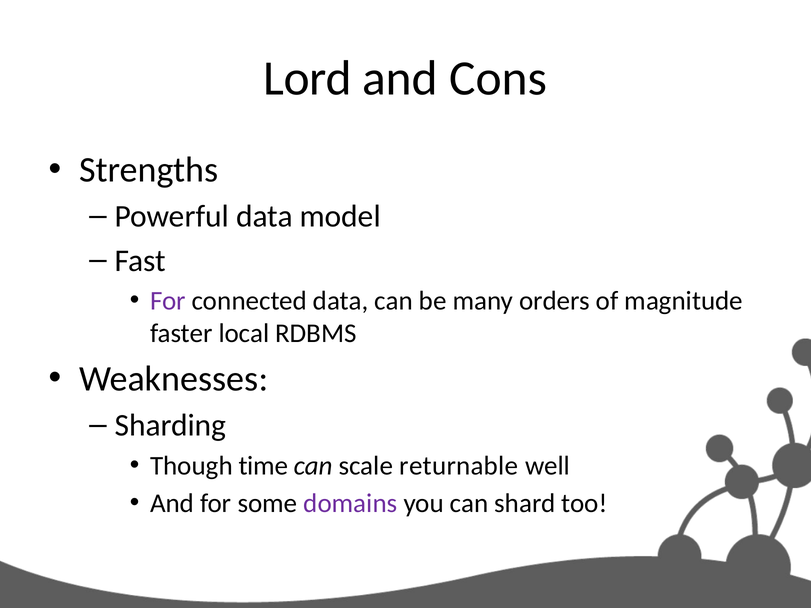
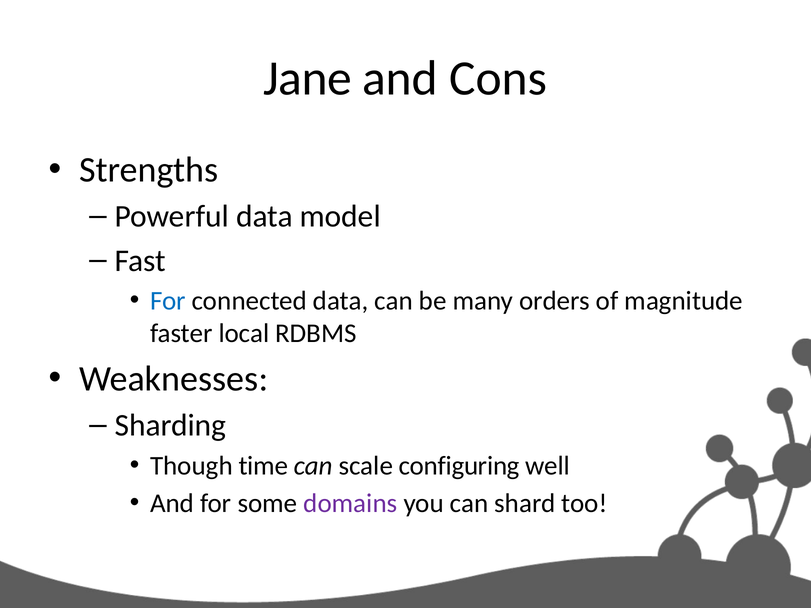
Lord: Lord -> Jane (308, 79)
For colour: purple -> blue (168, 301)
returnable: returnable -> configuring (459, 466)
